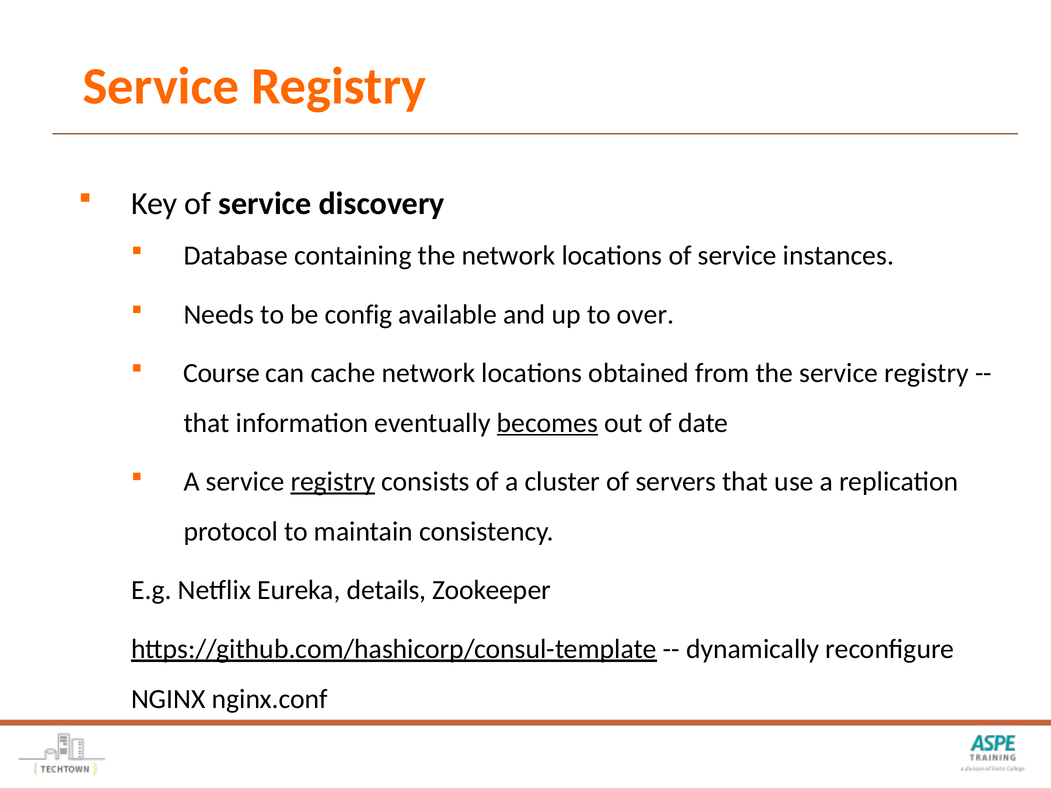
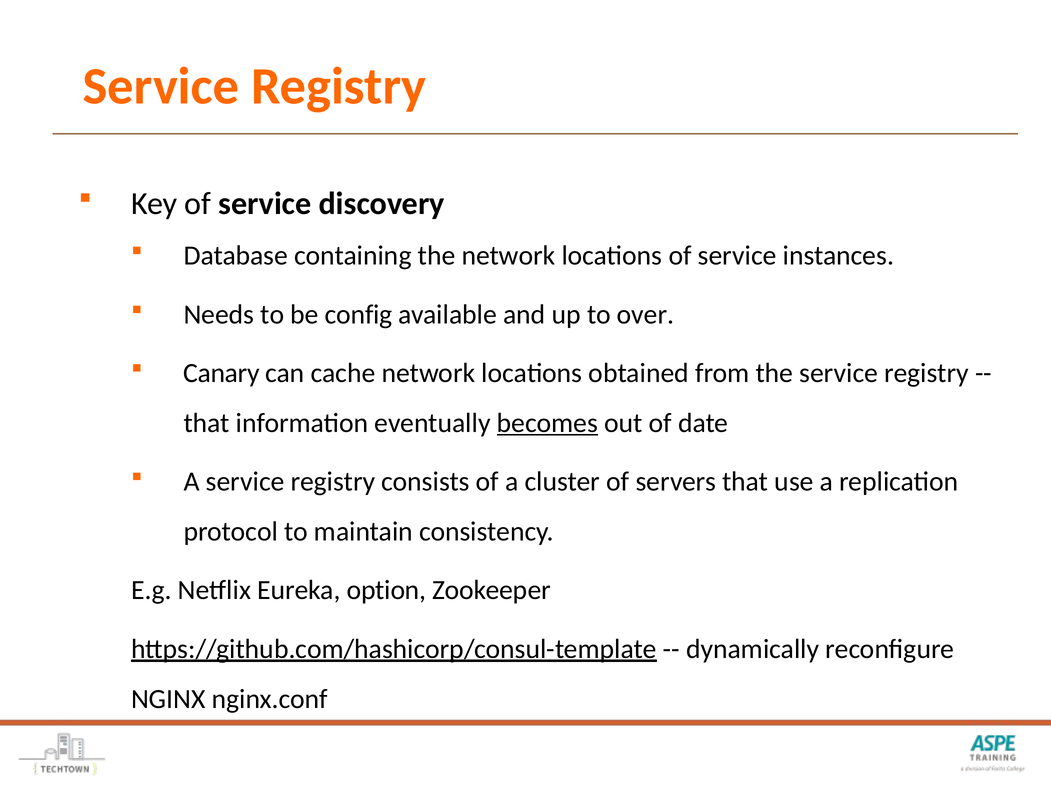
Course: Course -> Canary (221, 373)
registry underline: present -> none (333, 482)
details: details -> option (386, 590)
